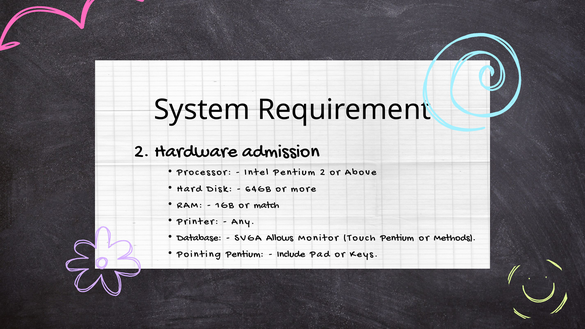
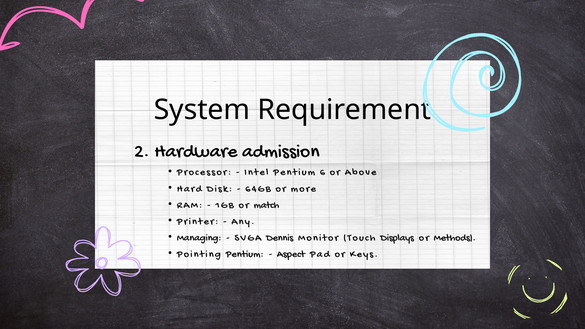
Pentium 2: 2 -> 6 (322, 172)
Database: Database -> Managing (199, 237)
Allows: Allows -> Dennis (280, 237)
Touch Pentium: Pentium -> Displays (397, 237)
Include: Include -> Aspect (291, 253)
